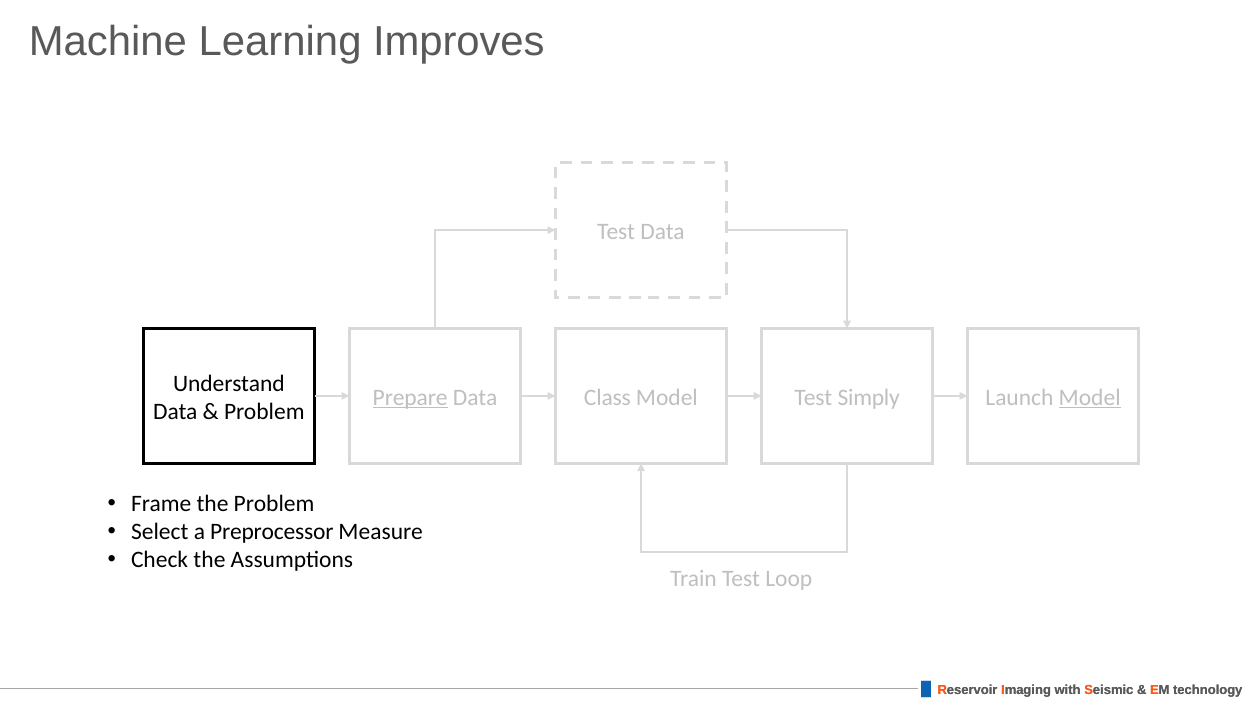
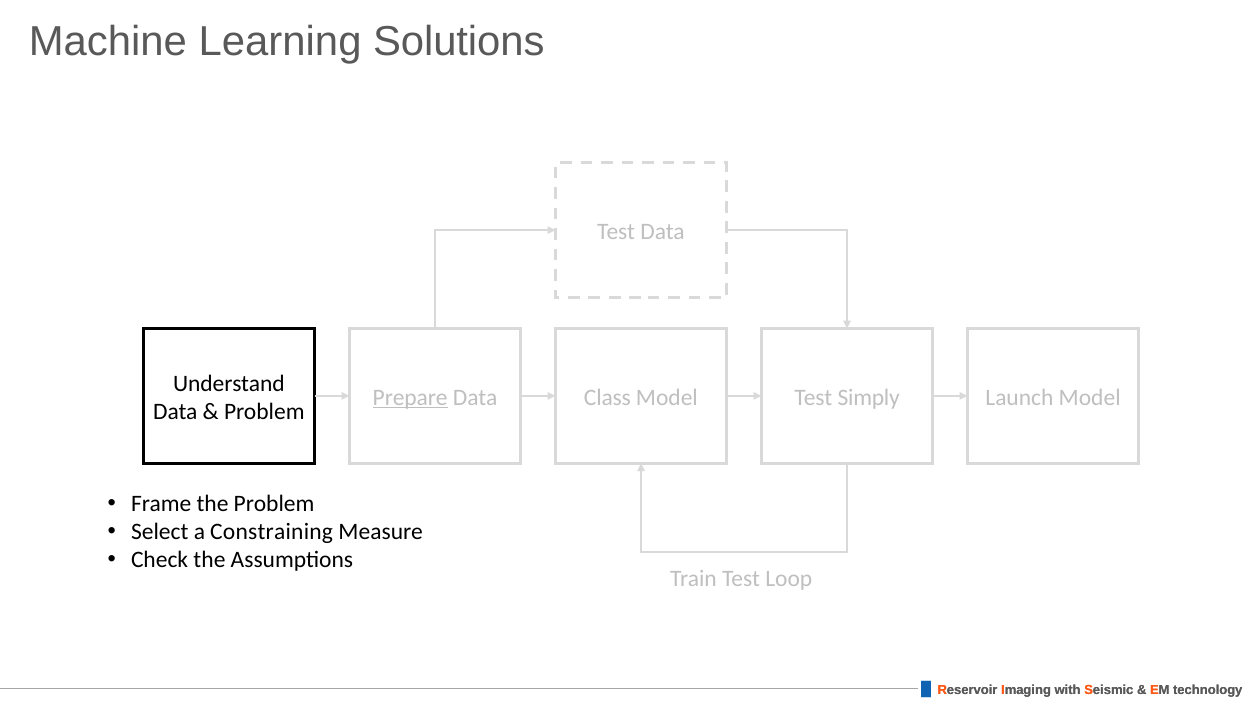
Improves: Improves -> Solutions (459, 42)
Model underline: present -> none (1090, 397)
Preprocessor: Preprocessor -> Constraining (272, 532)
